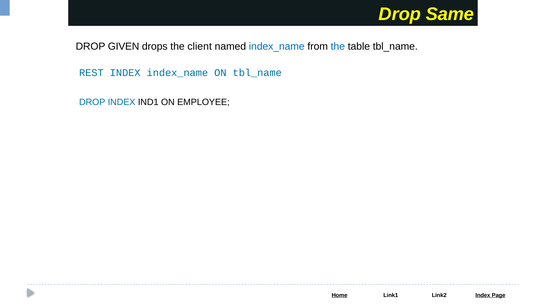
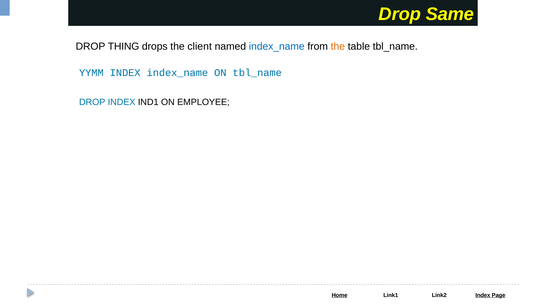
GIVEN: GIVEN -> THING (124, 46)
the colour: blue -> orange (338, 46)
REST: REST -> YYMM (91, 73)
